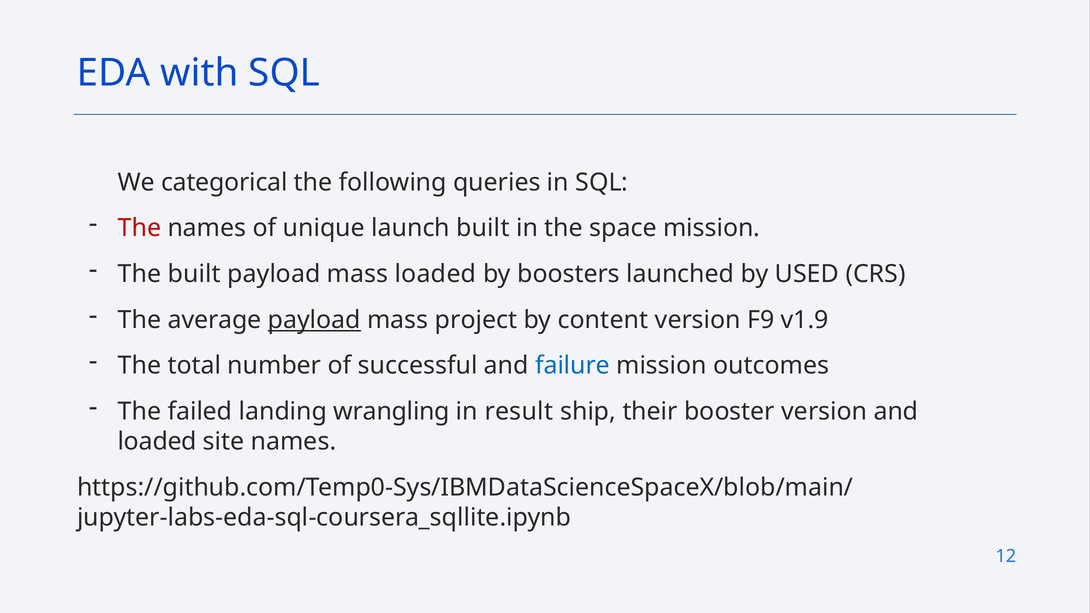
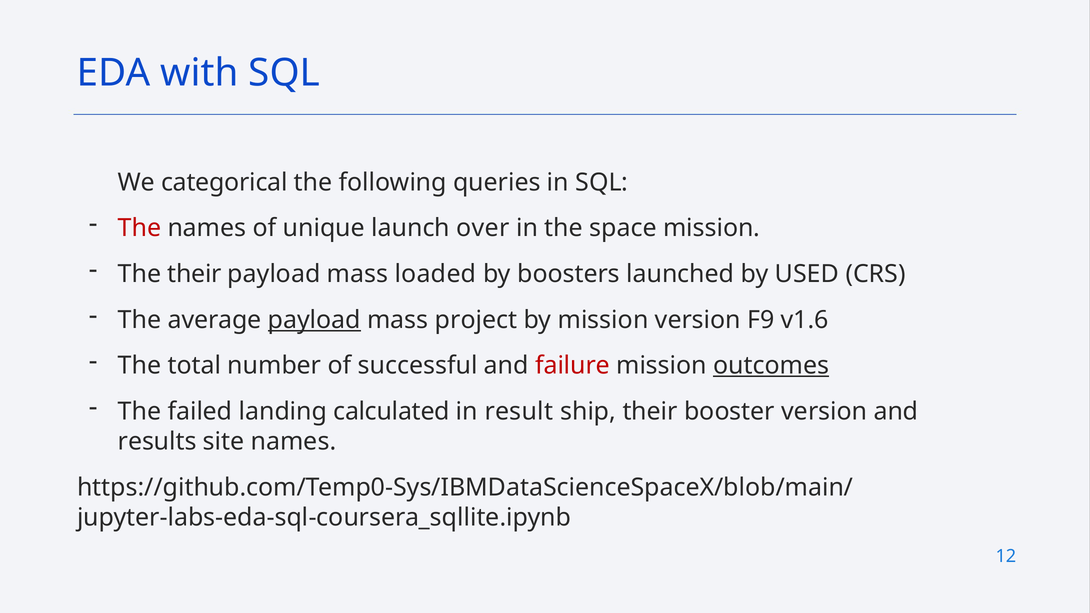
launch built: built -> over (483, 228)
The built: built -> their (194, 274)
by content: content -> mission (603, 320)
v1.9: v1.9 -> v1.6 (805, 320)
failure colour: blue -> red (573, 366)
outcomes underline: none -> present (771, 366)
wrangling: wrangling -> calculated (392, 412)
loaded: loaded -> results (157, 442)
